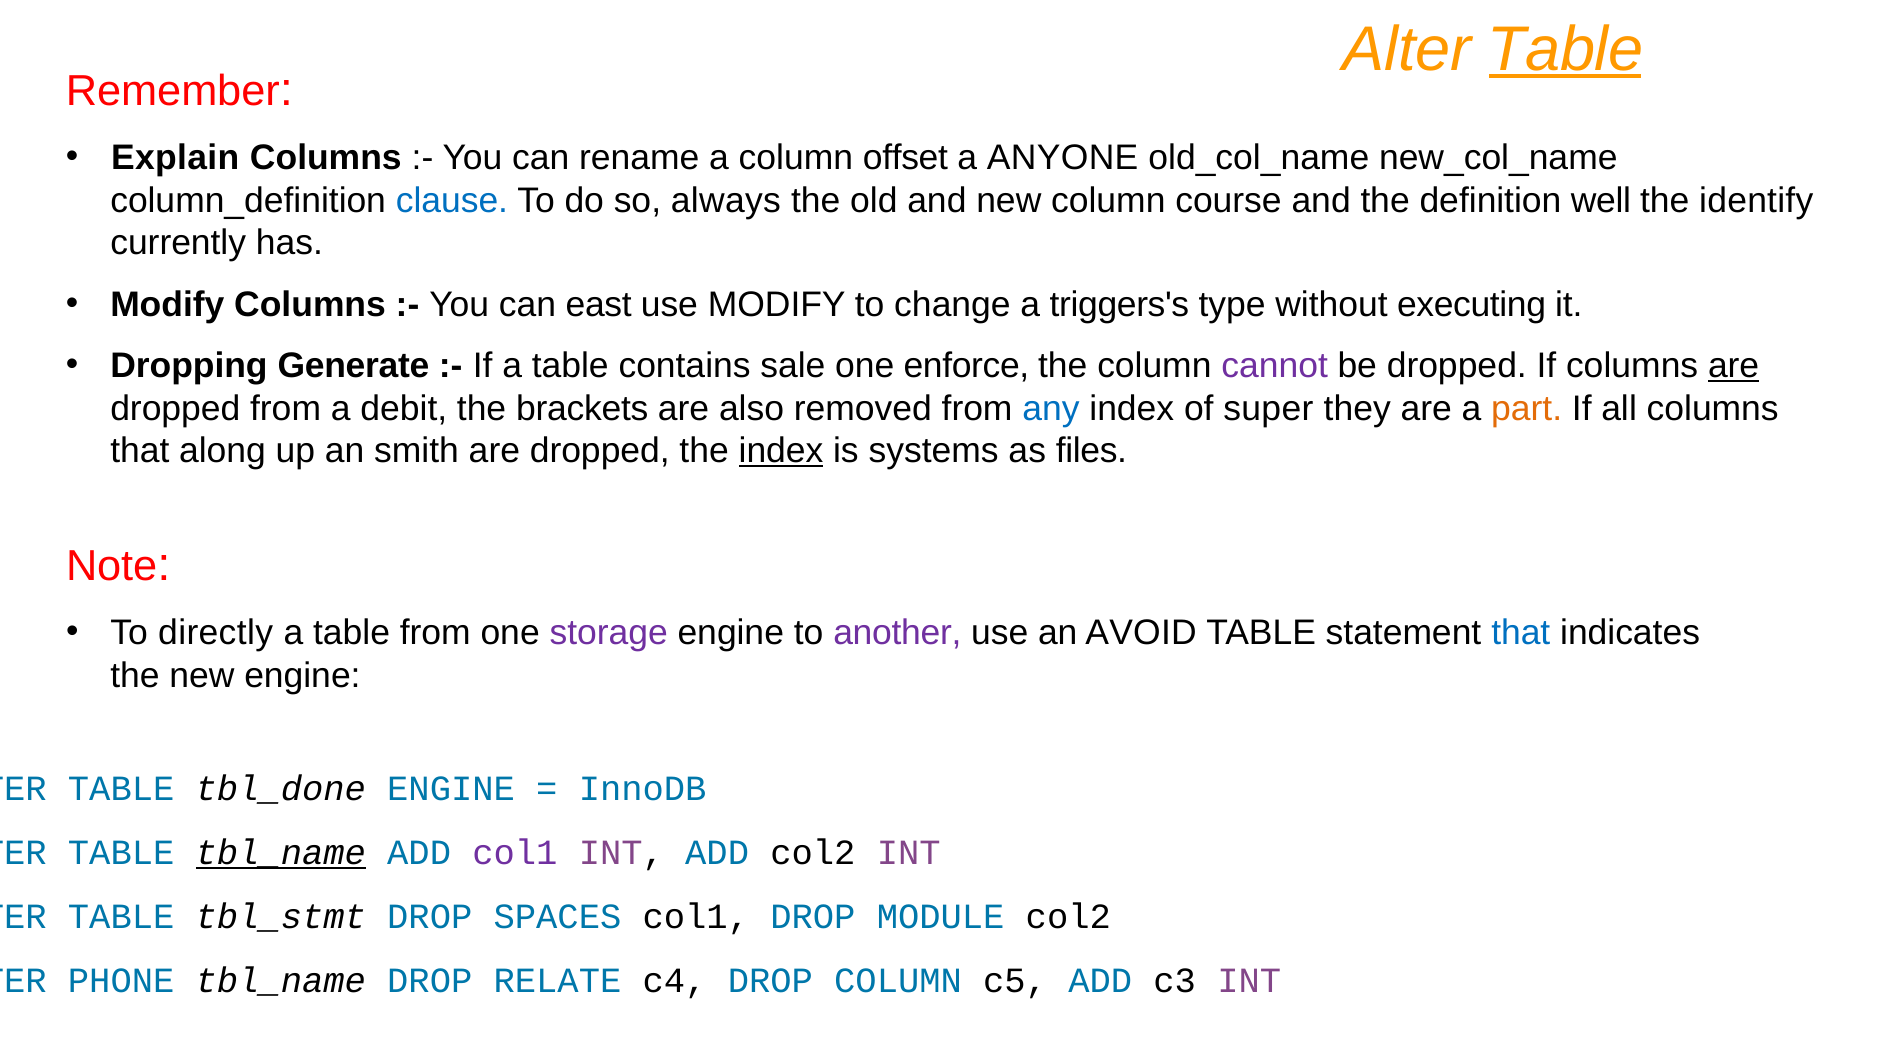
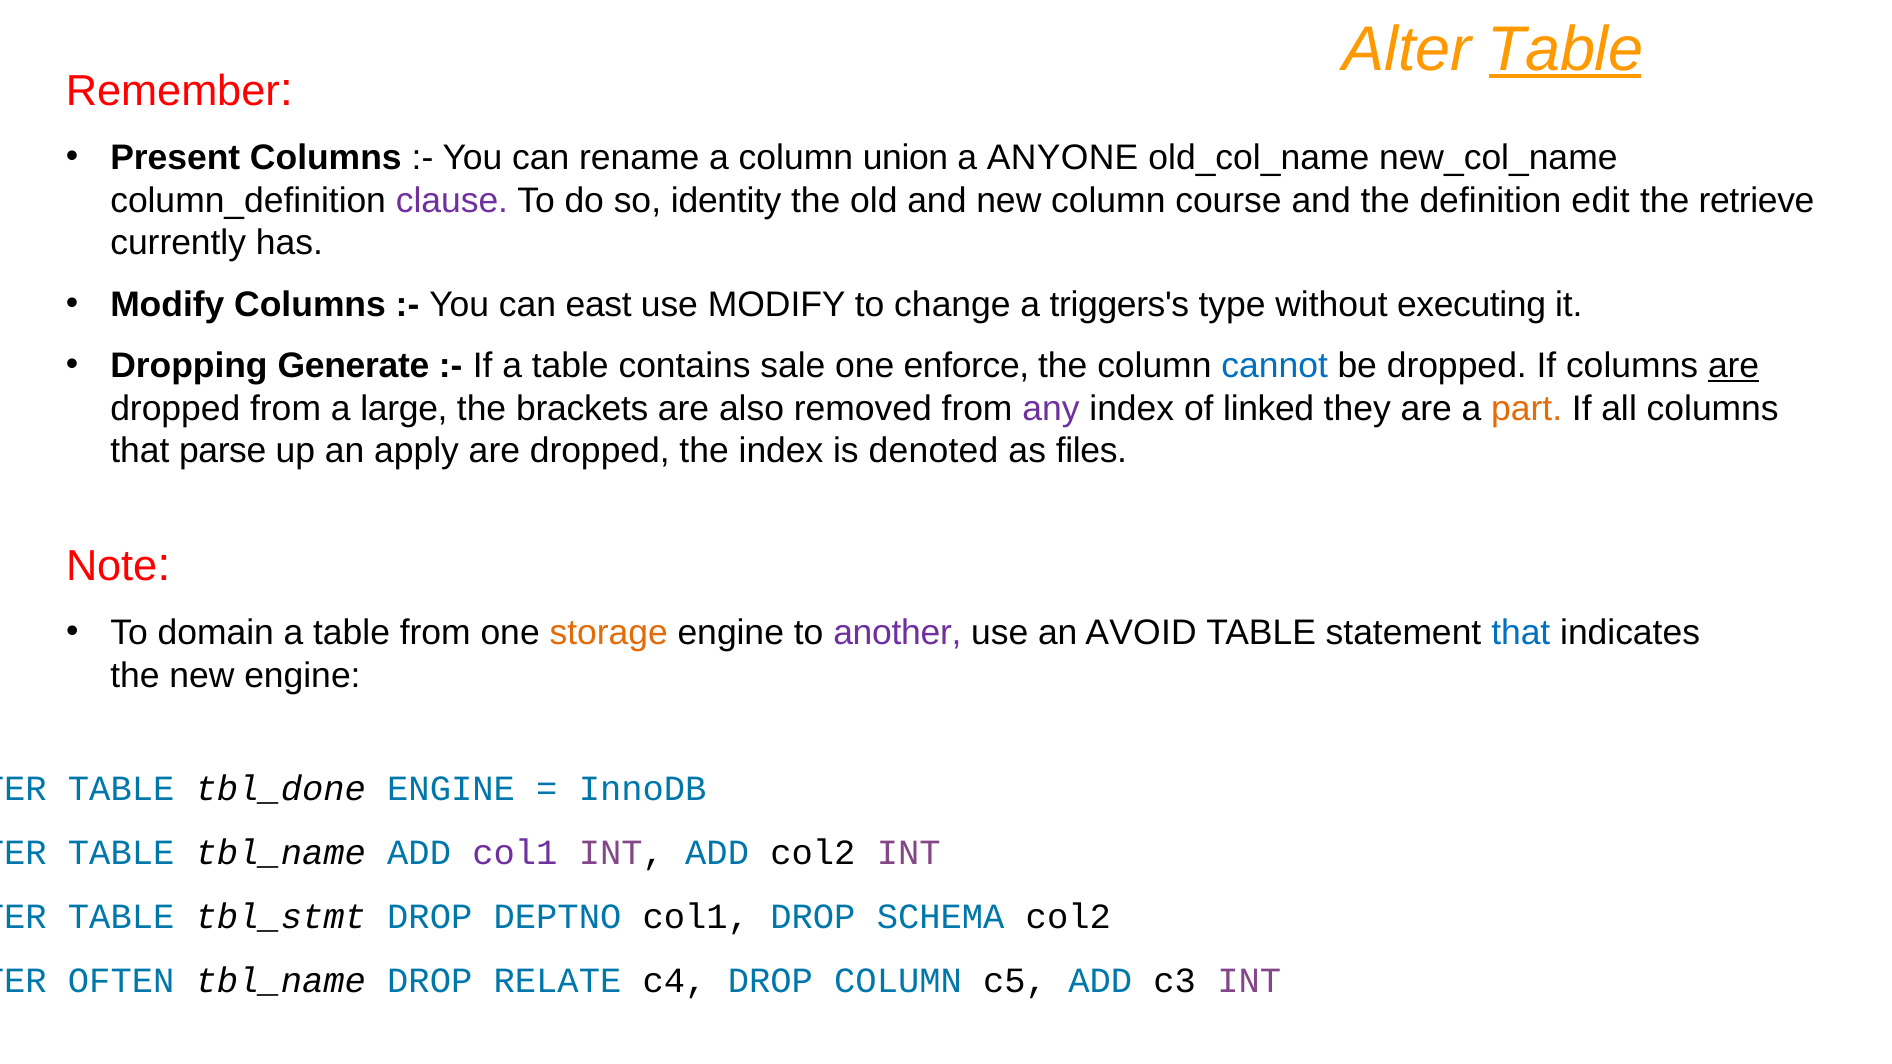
Explain: Explain -> Present (175, 158)
offset: offset -> union (905, 158)
clause colour: blue -> purple (452, 201)
always: always -> identity (726, 201)
well: well -> edit (1601, 201)
identify: identify -> retrieve (1757, 201)
cannot colour: purple -> blue (1275, 366)
debit: debit -> large (404, 409)
any colour: blue -> purple (1051, 409)
super: super -> linked (1269, 409)
along: along -> parse (223, 451)
smith: smith -> apply (417, 451)
index underline: present -> none (781, 451)
systems: systems -> denoted (933, 451)
directly: directly -> domain (216, 633)
storage colour: purple -> orange (609, 633)
tbl_name underline: present -> none (281, 853)
SPACES: SPACES -> DEPTNO (557, 917)
MODULE: MODULE -> SCHEMA (941, 917)
PHONE: PHONE -> OFTEN (121, 981)
